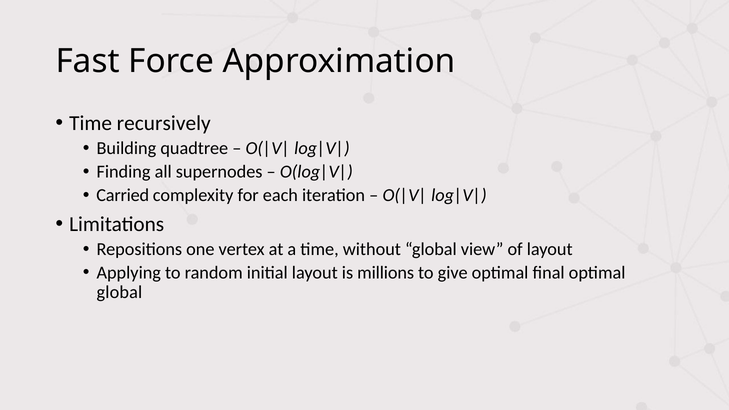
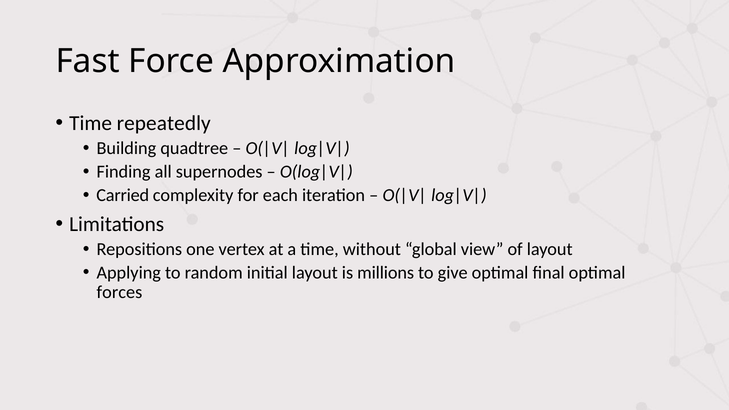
recursively: recursively -> repeatedly (164, 123)
global: global -> forces (119, 292)
